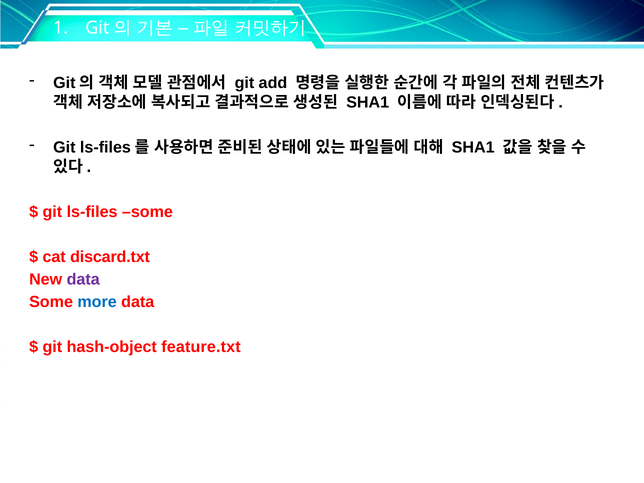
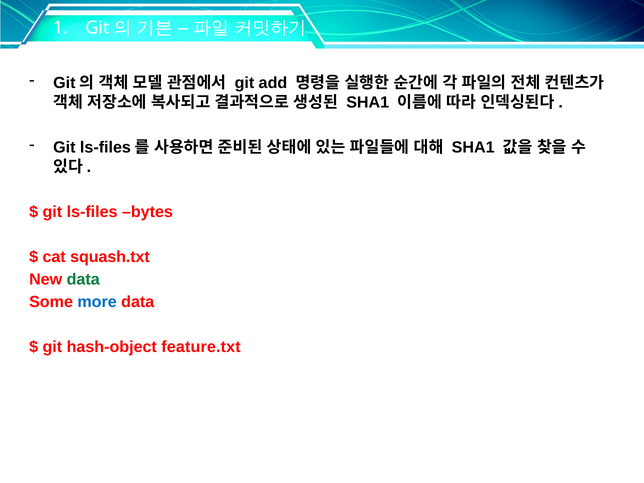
ls-files some: some -> bytes (147, 212)
discard.txt: discard.txt -> squash.txt (110, 257)
data colour: purple -> green (83, 279)
